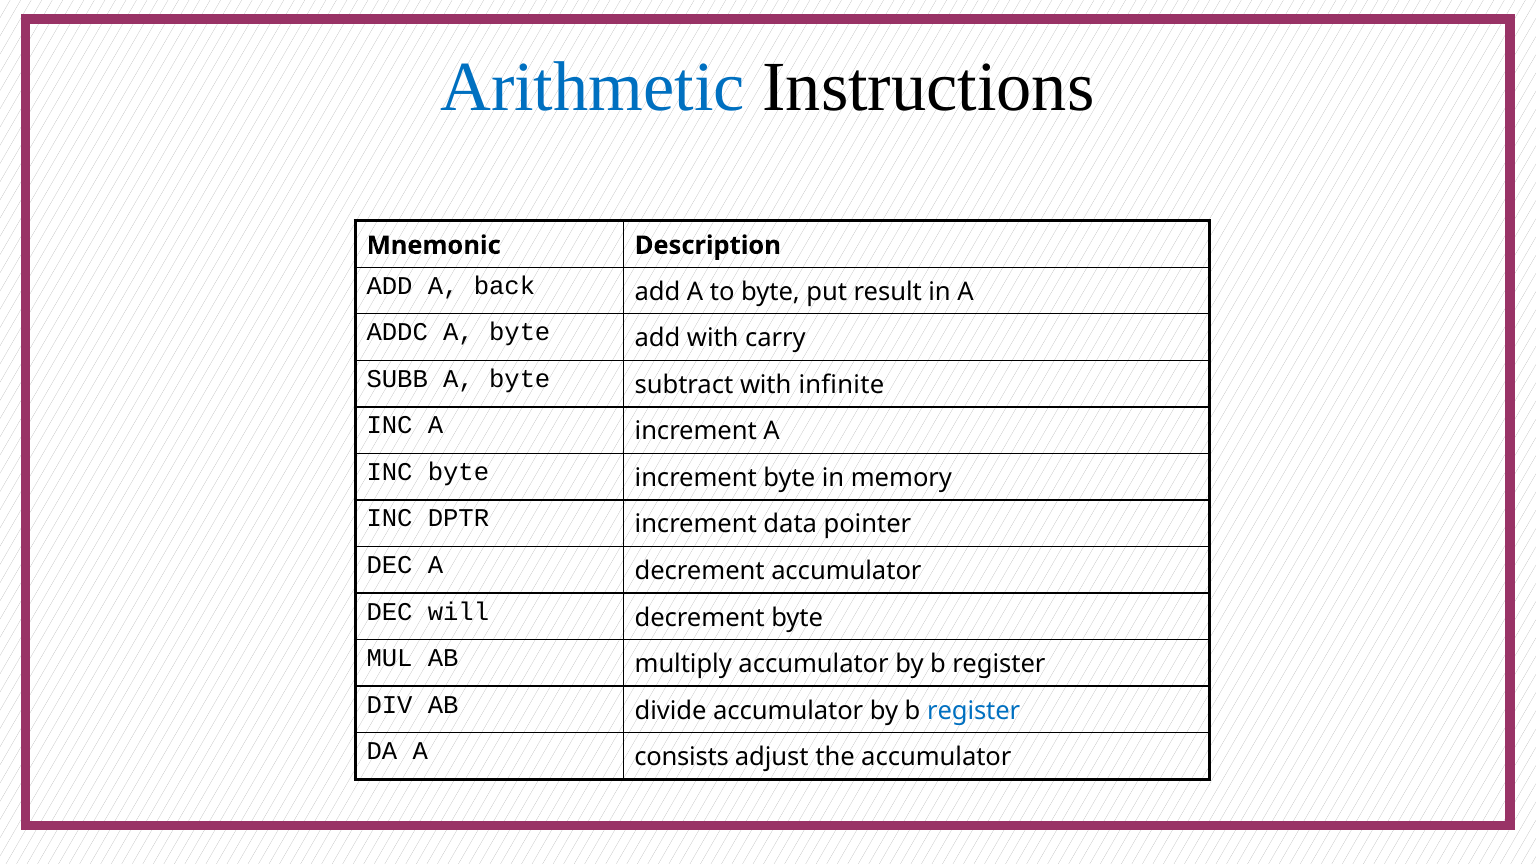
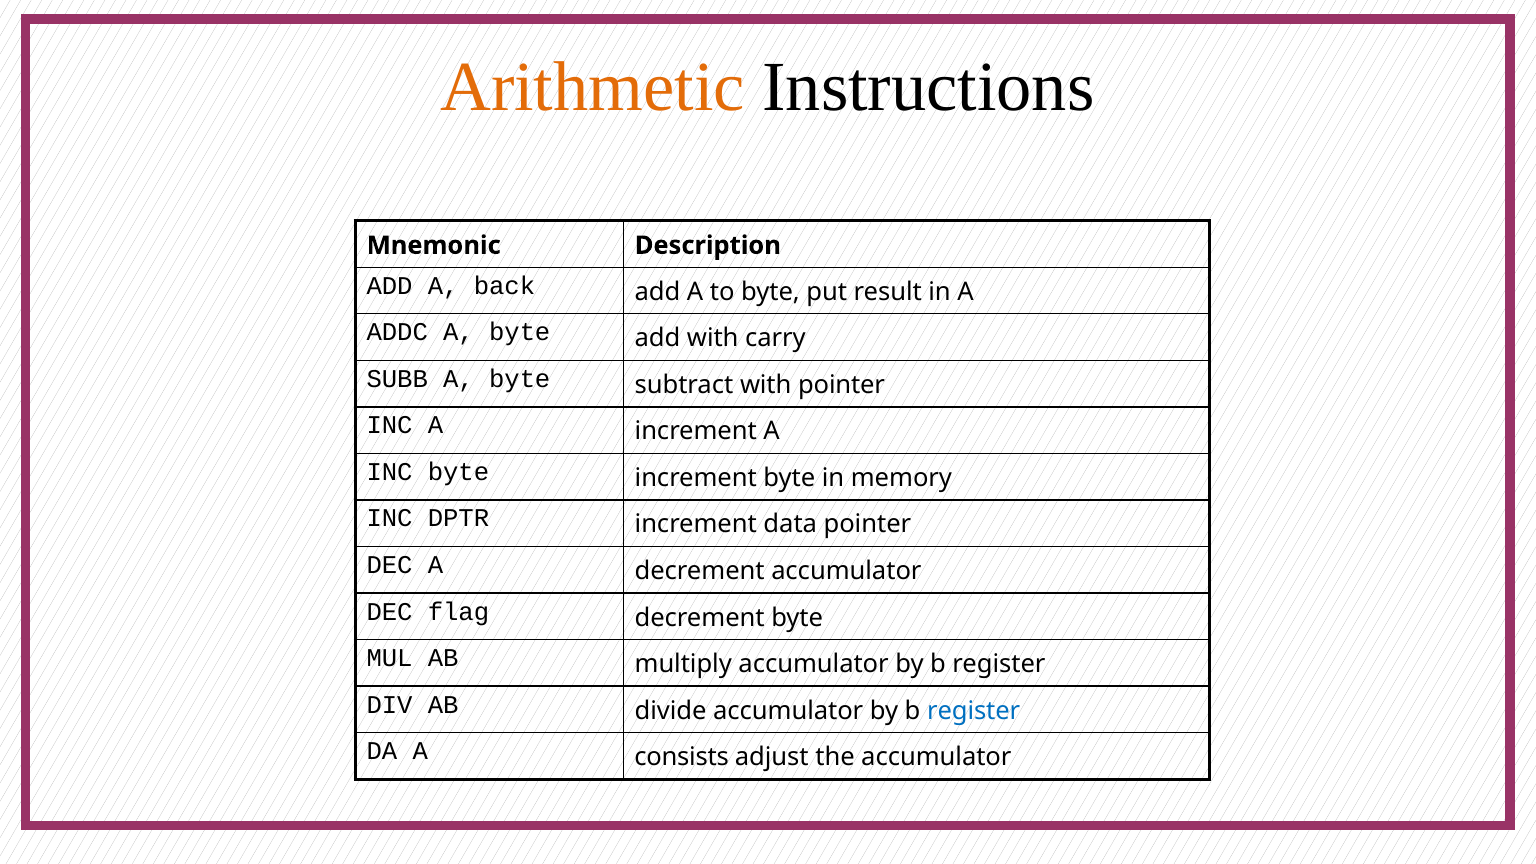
Arithmetic colour: blue -> orange (592, 88)
with infinite: infinite -> pointer (842, 385)
will: will -> flag (459, 612)
